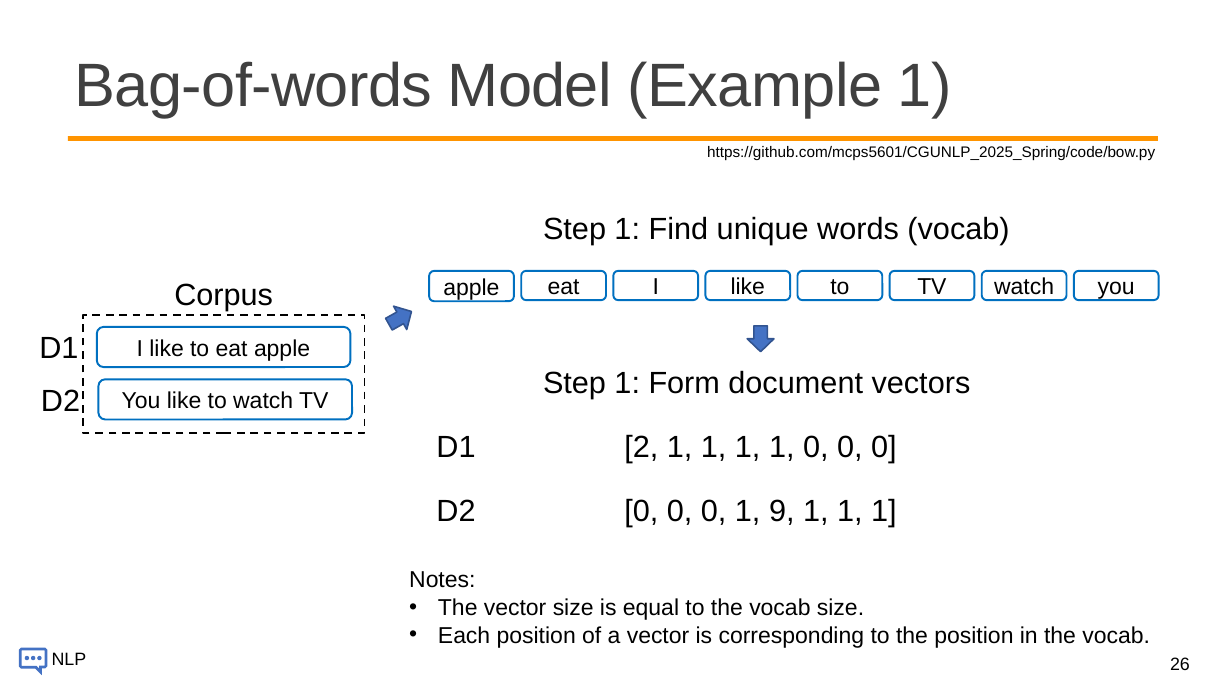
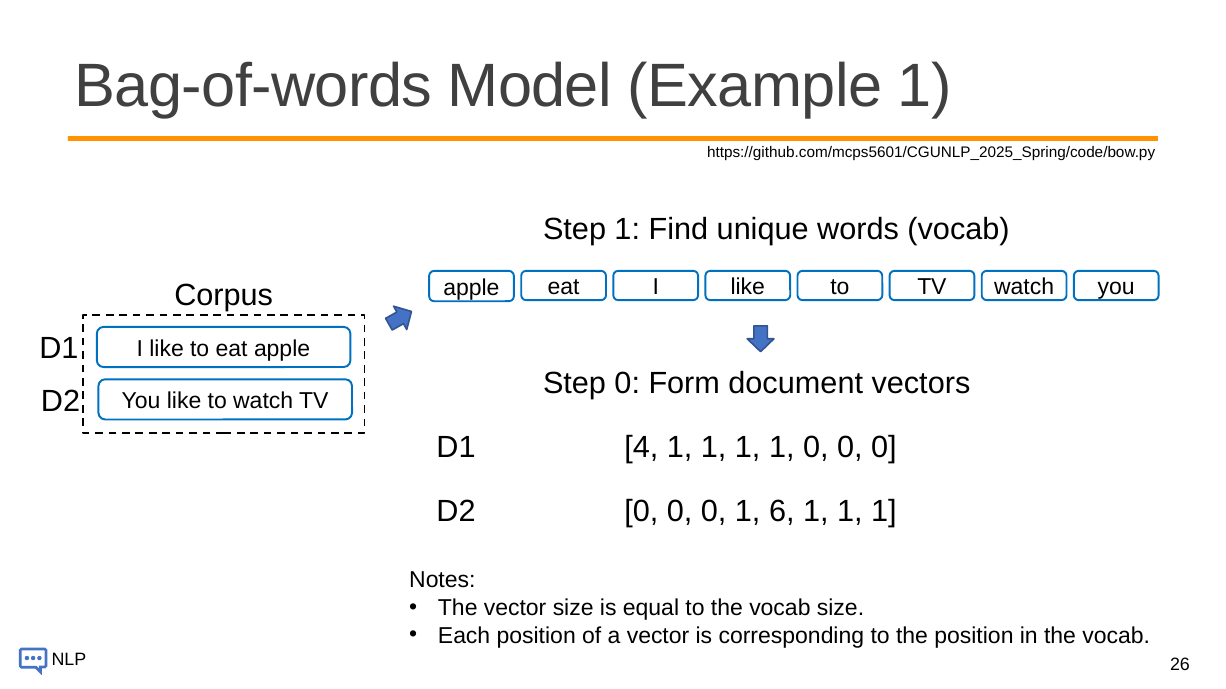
1: 1 -> 0 (627, 384)
2: 2 -> 4 (641, 448)
9: 9 -> 6 (782, 512)
